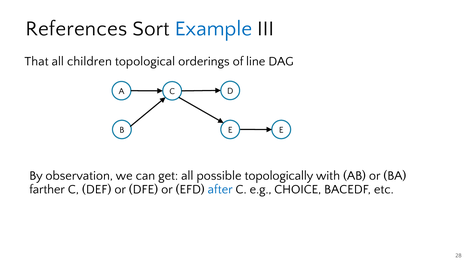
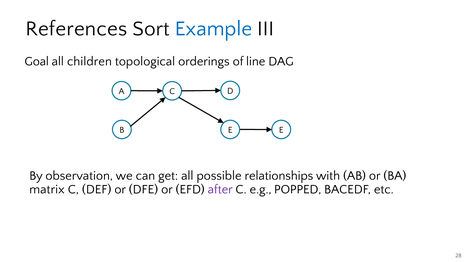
That: That -> Goal (37, 61)
topologically: topologically -> relationships (279, 175)
farther: farther -> matrix (47, 189)
after colour: blue -> purple (220, 189)
CHOICE: CHOICE -> POPPED (298, 189)
